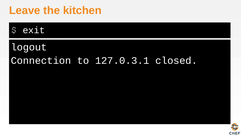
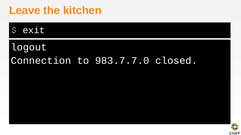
127.0.3.1: 127.0.3.1 -> 983.7.7.0 (122, 61)
